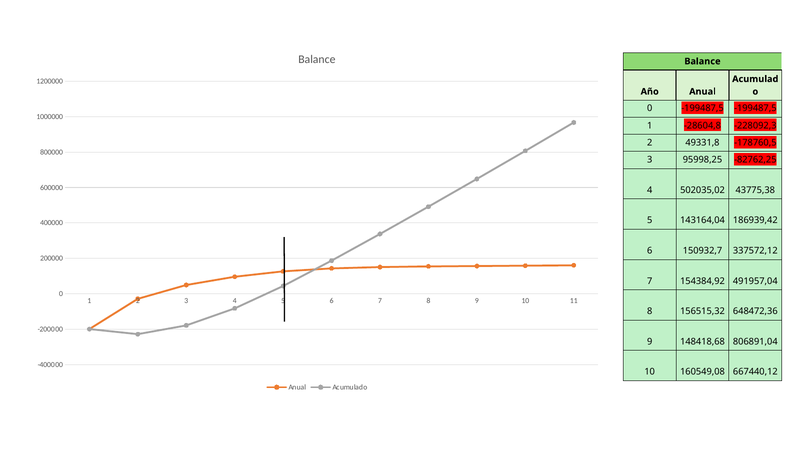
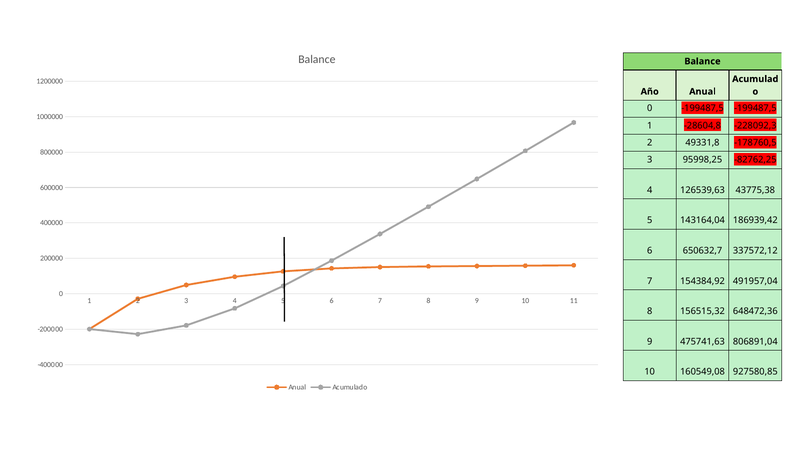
502035,02: 502035,02 -> 126539,63 (703, 190)
150932,7: 150932,7 -> 650632,7 (702, 251)
148418,68: 148418,68 -> 475741,63 (703, 342)
667440,12: 667440,12 -> 927580,85 (755, 372)
